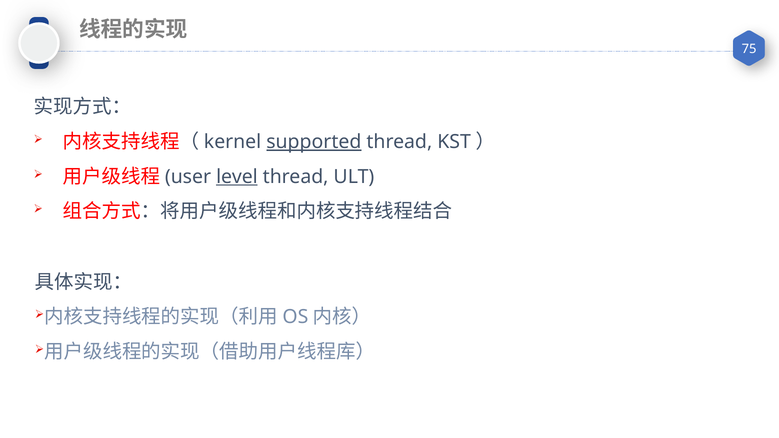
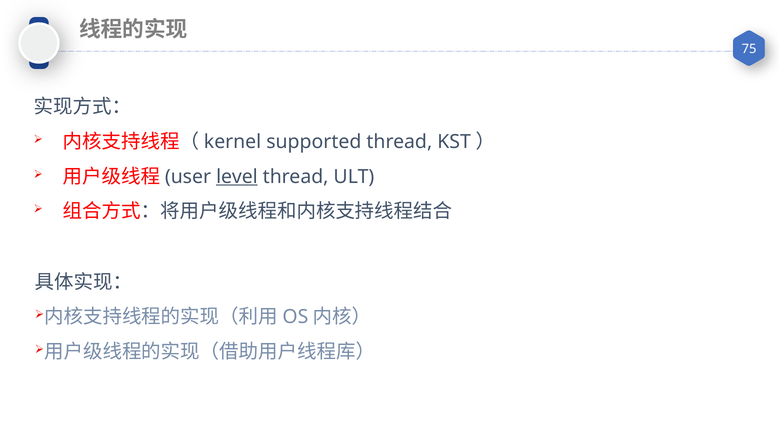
supported underline: present -> none (314, 142)
